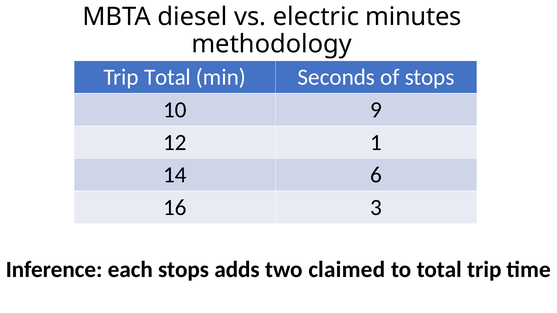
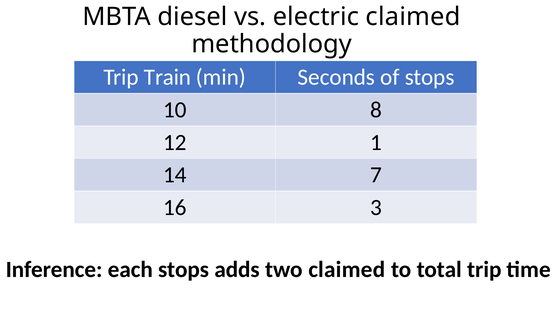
electric minutes: minutes -> claimed (413, 17)
Trip Total: Total -> Train (168, 77)
9: 9 -> 8 (376, 110)
6: 6 -> 7 (376, 175)
